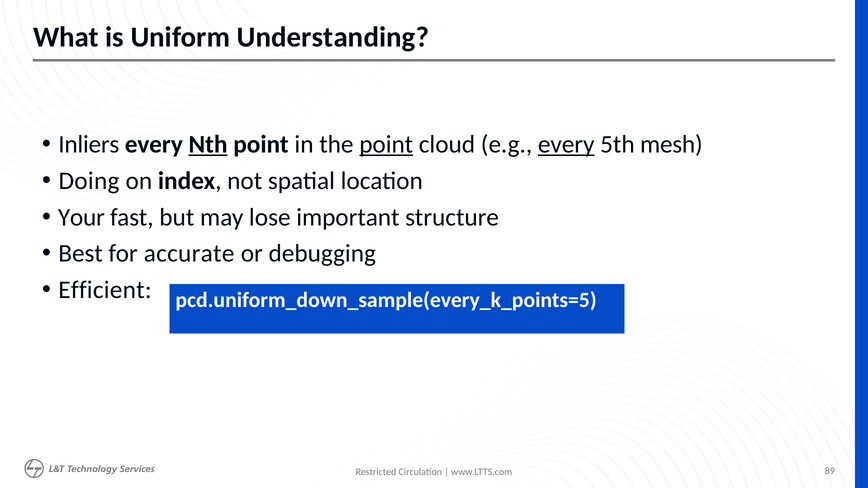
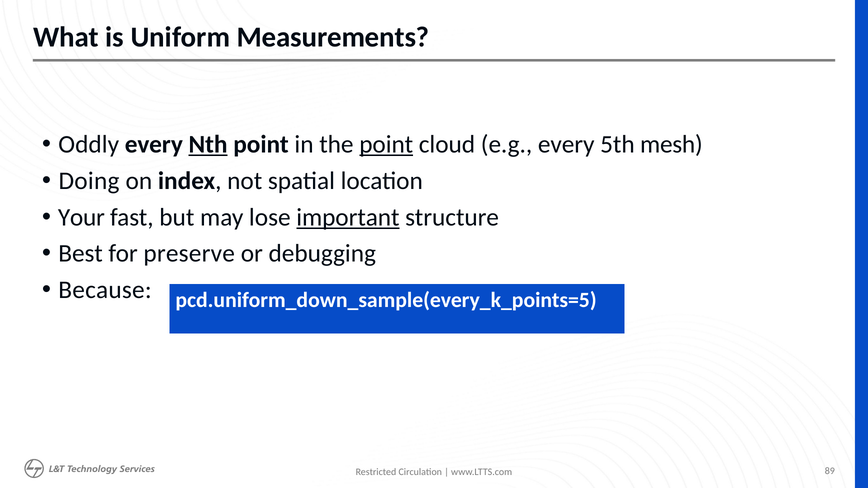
Understanding: Understanding -> Measurements (333, 37)
Inliers: Inliers -> Oddly (89, 145)
every underline: present -> none (566, 145)
important underline: none -> present (348, 217)
accurate: accurate -> preserve (189, 254)
Efficient: Efficient -> Because (105, 290)
